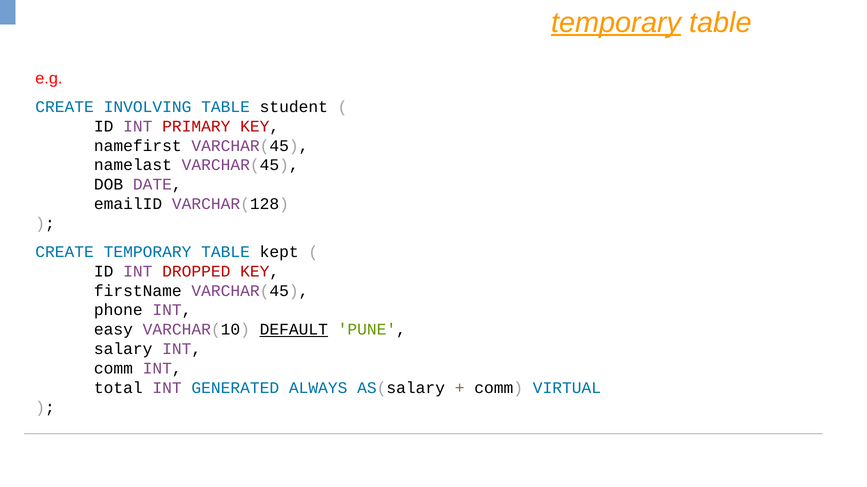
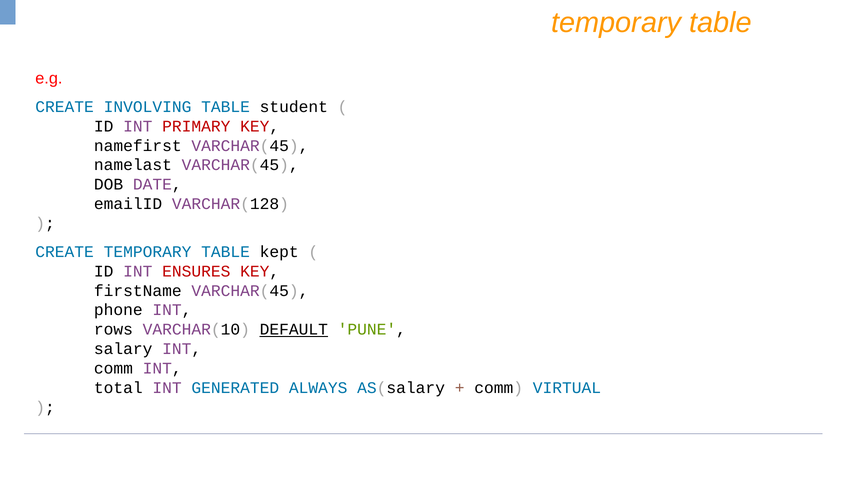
temporary underline: present -> none (616, 23)
DROPPED: DROPPED -> ENSURES (196, 272)
easy: easy -> rows (113, 330)
